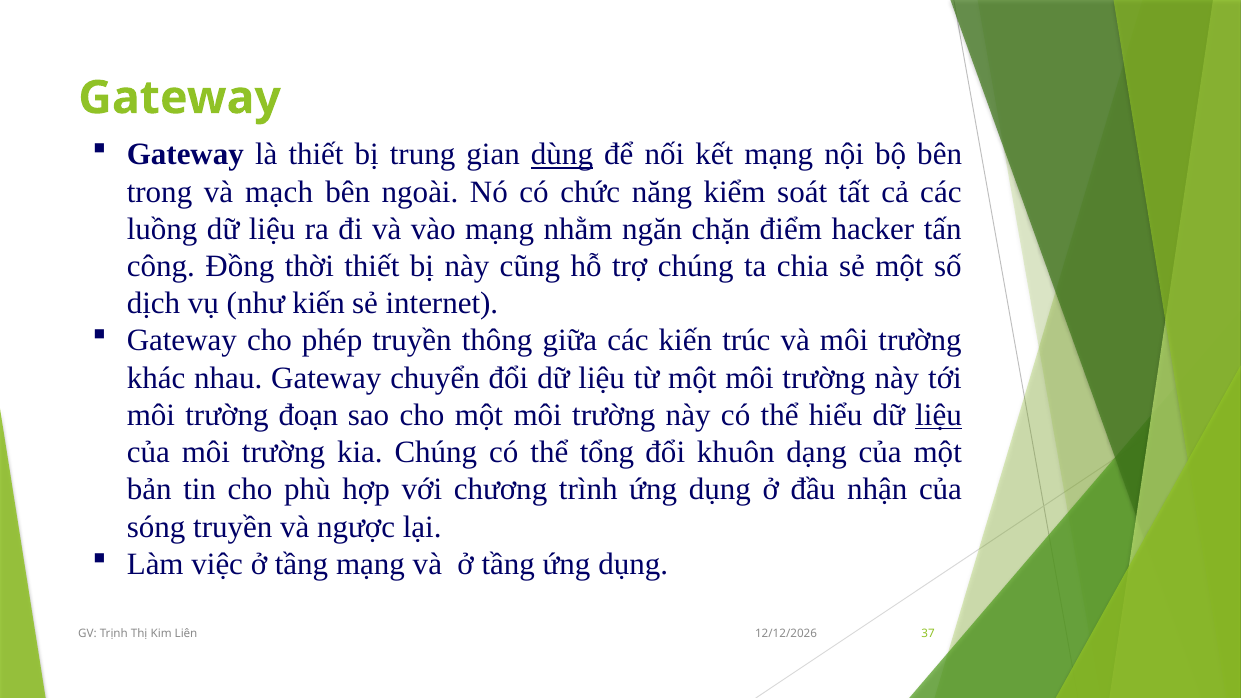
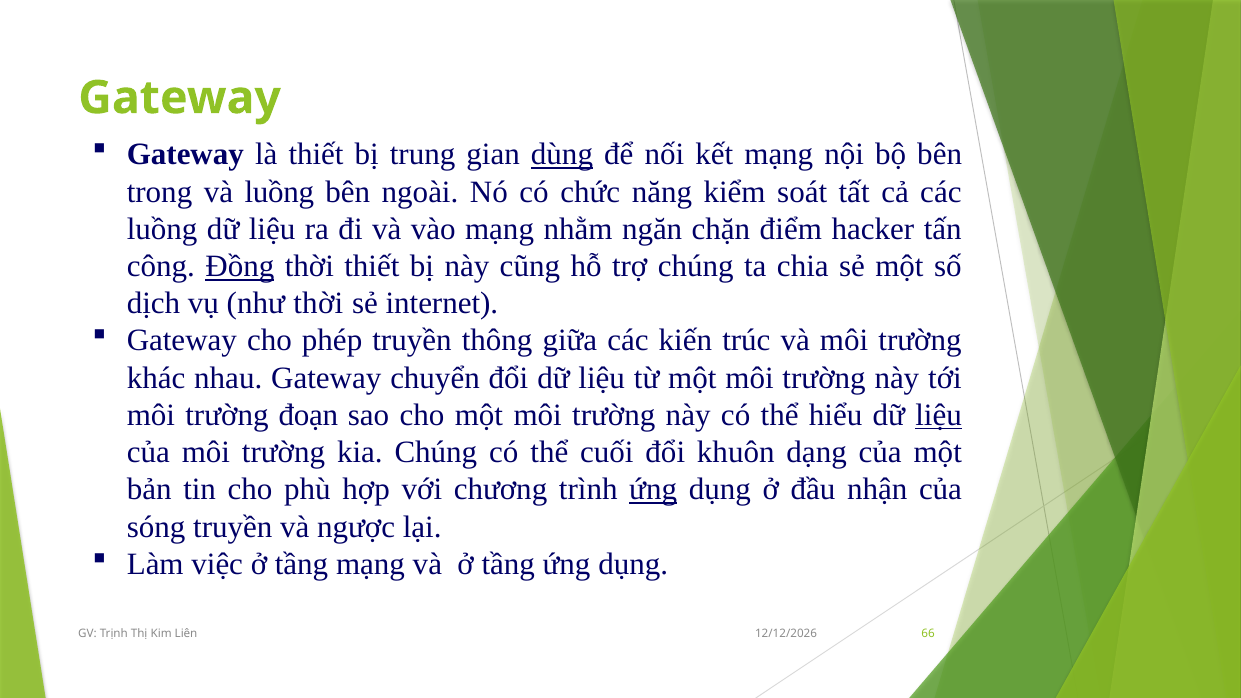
và mạch: mạch -> luồng (279, 192)
Ðồng underline: none -> present (240, 266)
như kiến: kiến -> thời (318, 304)
tổng: tổng -> cuối (607, 452)
ứng underline: none -> present (653, 490)
37: 37 -> 66 (928, 633)
